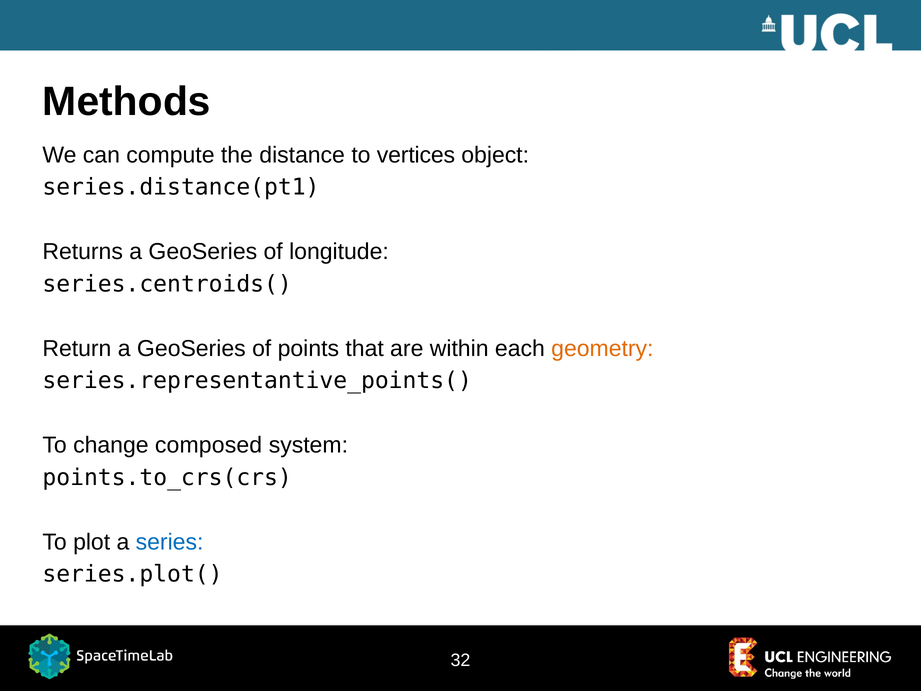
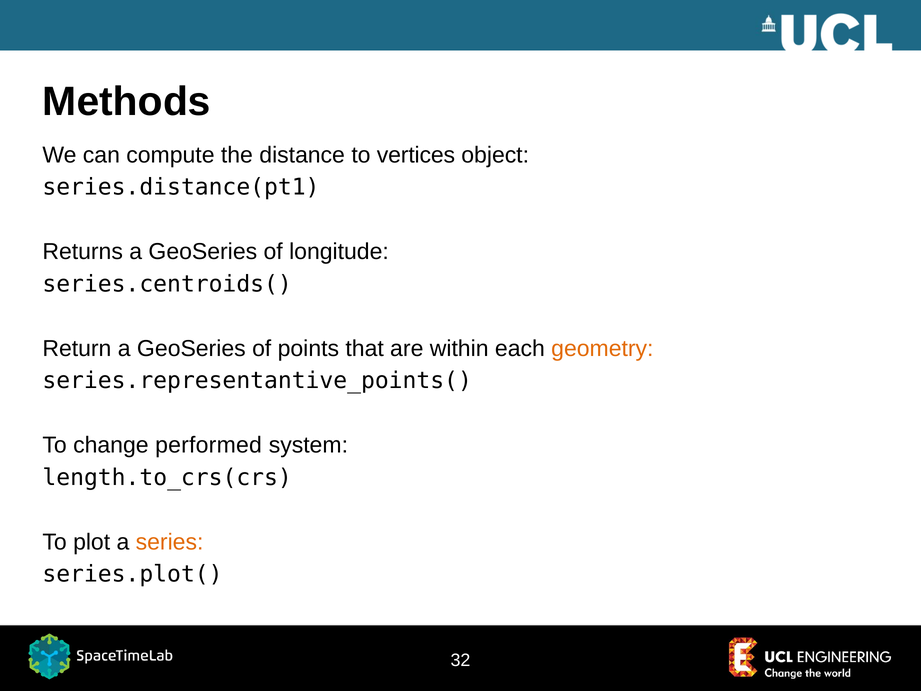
composed: composed -> performed (209, 445)
points.to_crs(crs: points.to_crs(crs -> length.to_crs(crs (167, 477)
series colour: blue -> orange (170, 542)
